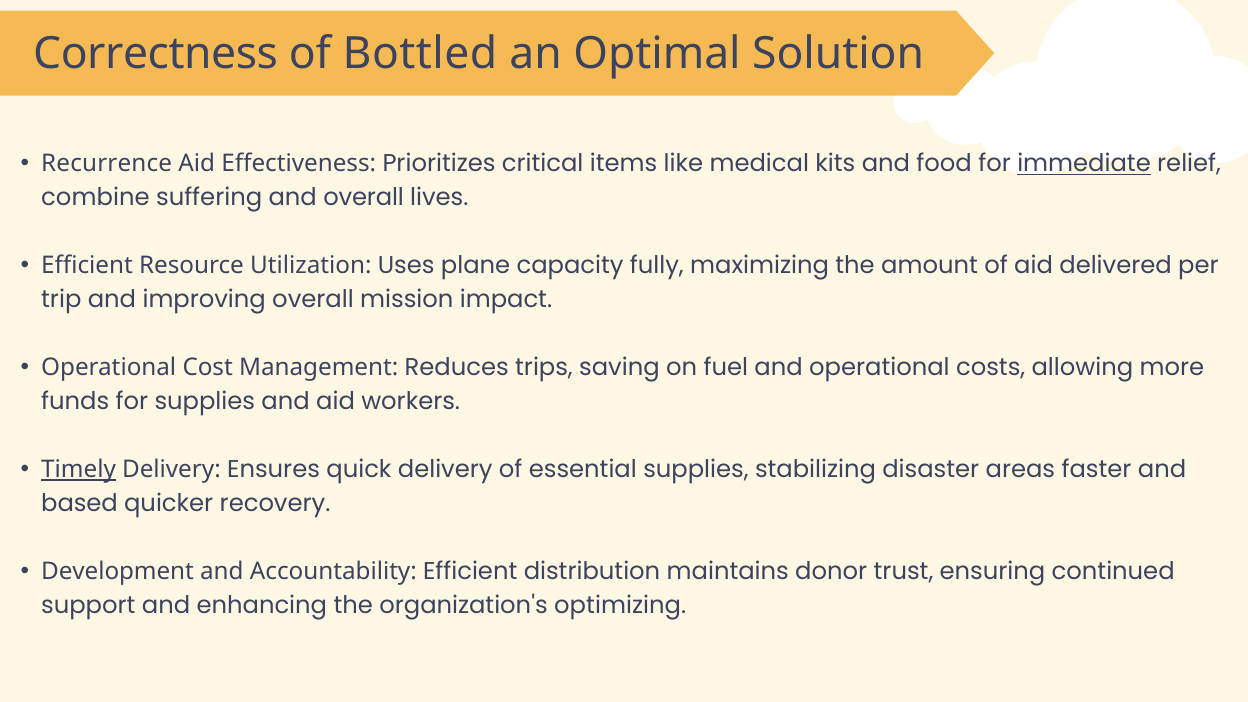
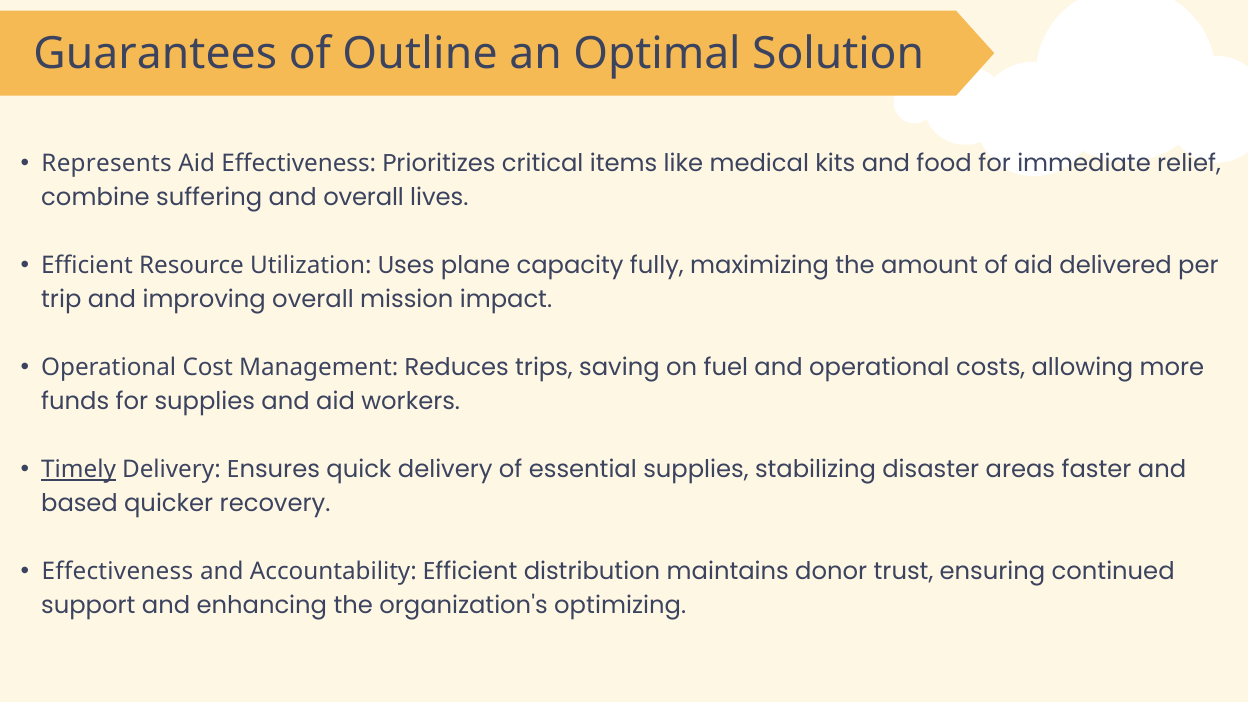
Correctness: Correctness -> Guarantees (155, 54)
Bottled: Bottled -> Outline (420, 54)
Recurrence: Recurrence -> Represents (107, 164)
immediate underline: present -> none (1084, 164)
Development: Development -> Effectiveness (117, 572)
